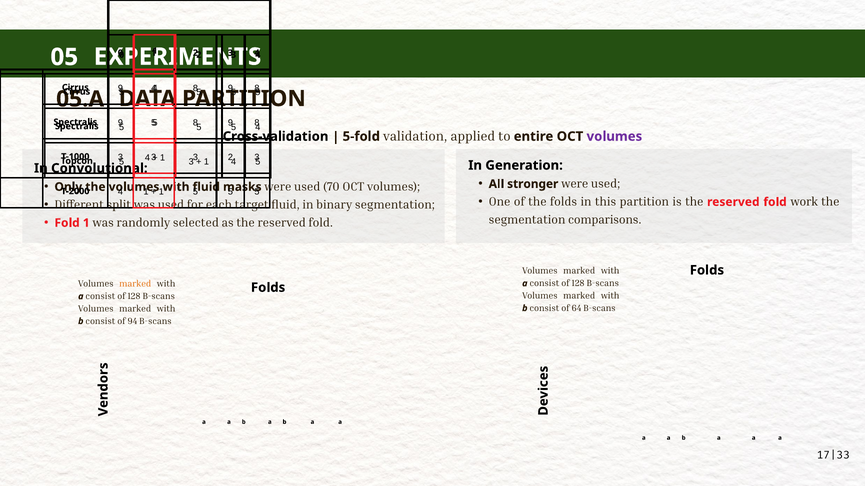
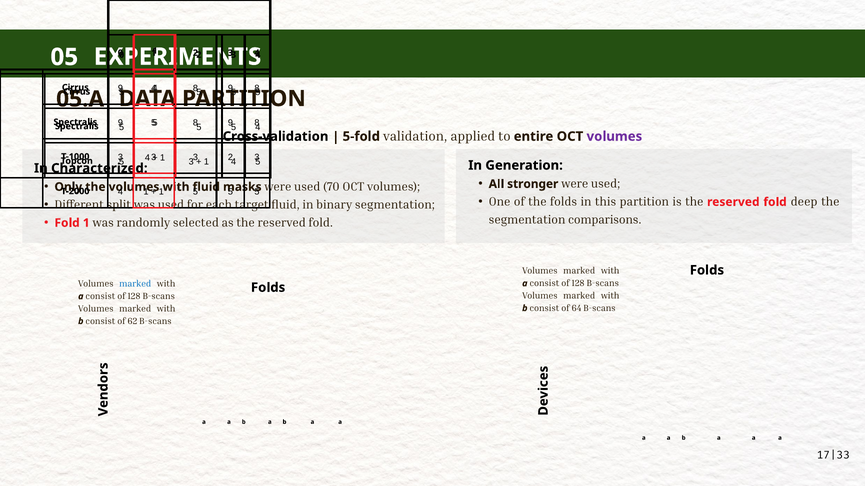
Convolutional: Convolutional -> Characterized (99, 168)
work: work -> deep (804, 202)
marked colour: orange -> blue (135, 284)
94: 94 -> 62 (132, 322)
